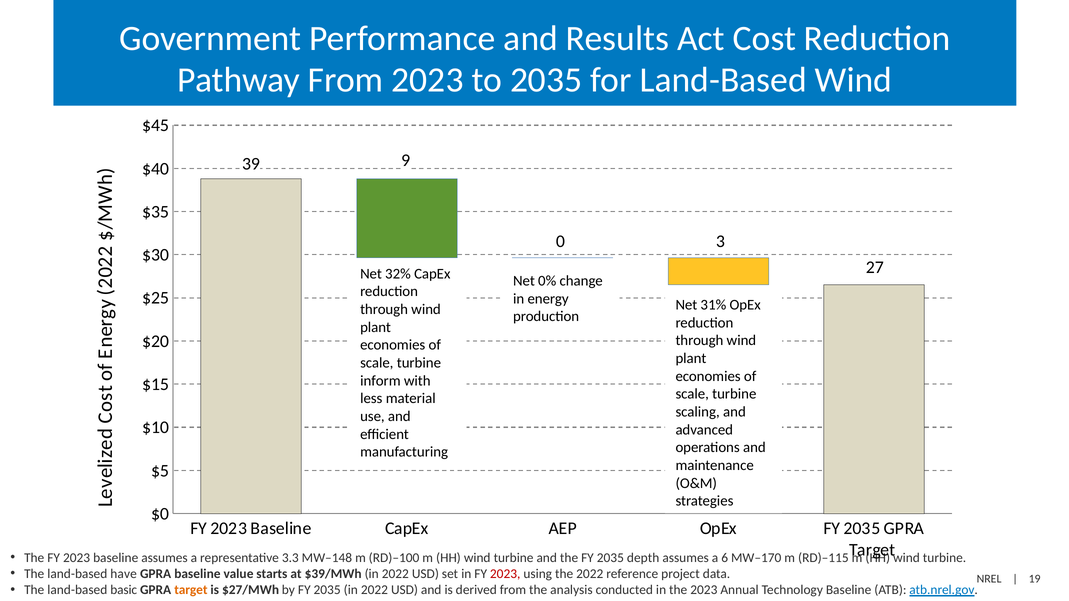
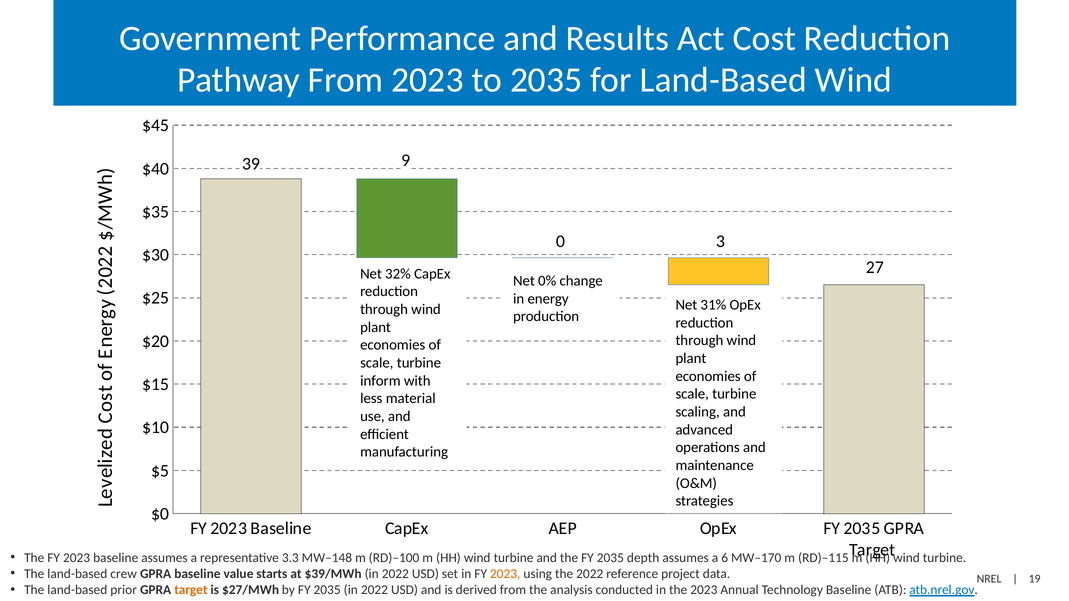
have: have -> crew (124, 574)
2023 colour: red -> orange (505, 574)
basic: basic -> prior (124, 590)
